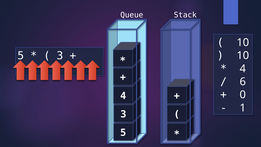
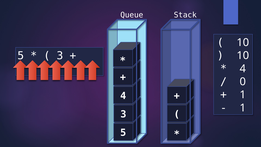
6: 6 -> 0 (243, 82)
0: 0 -> 1 (243, 95)
